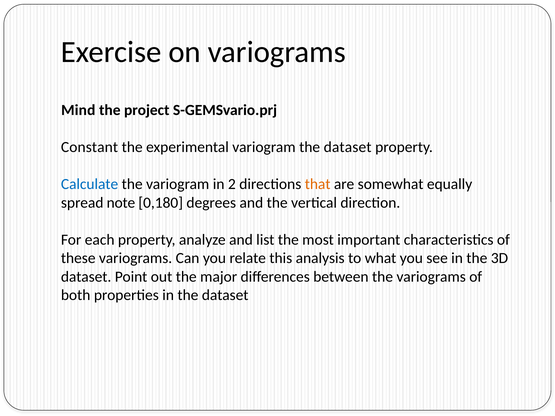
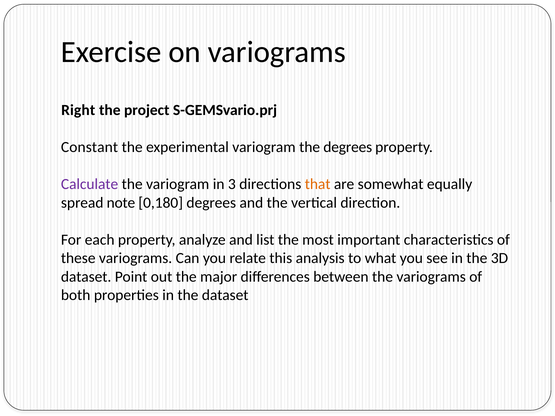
Mind: Mind -> Right (78, 110)
variogram the dataset: dataset -> degrees (348, 147)
Calculate colour: blue -> purple (90, 184)
2: 2 -> 3 (232, 184)
